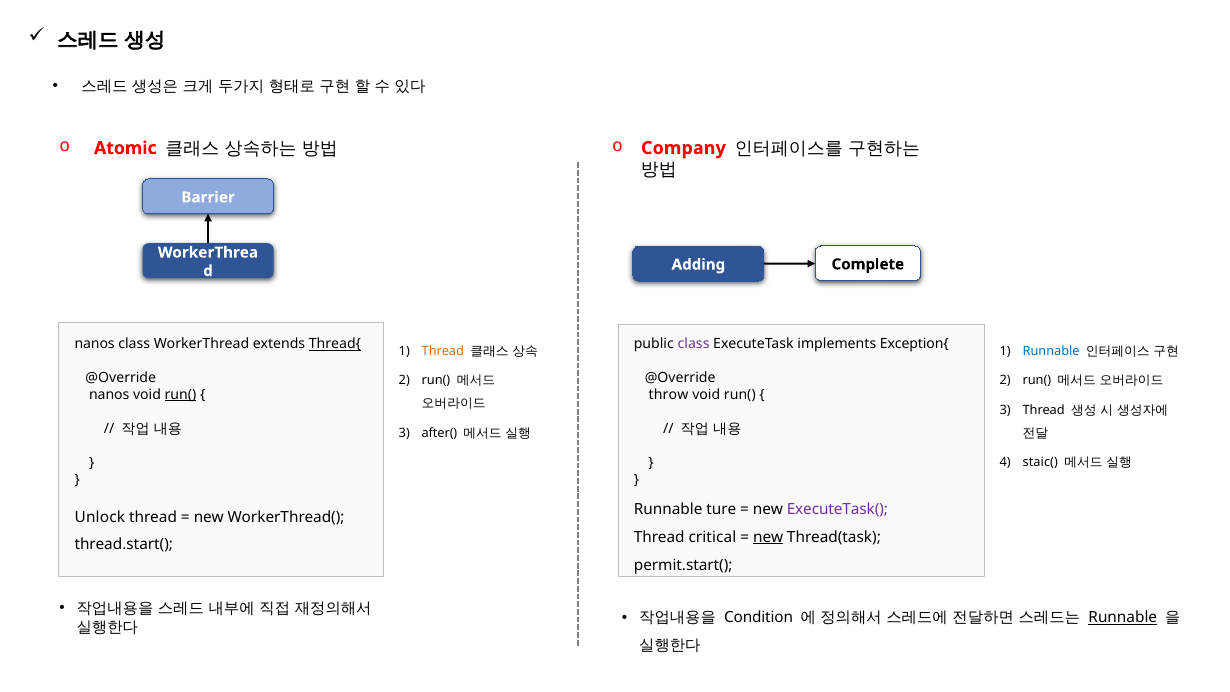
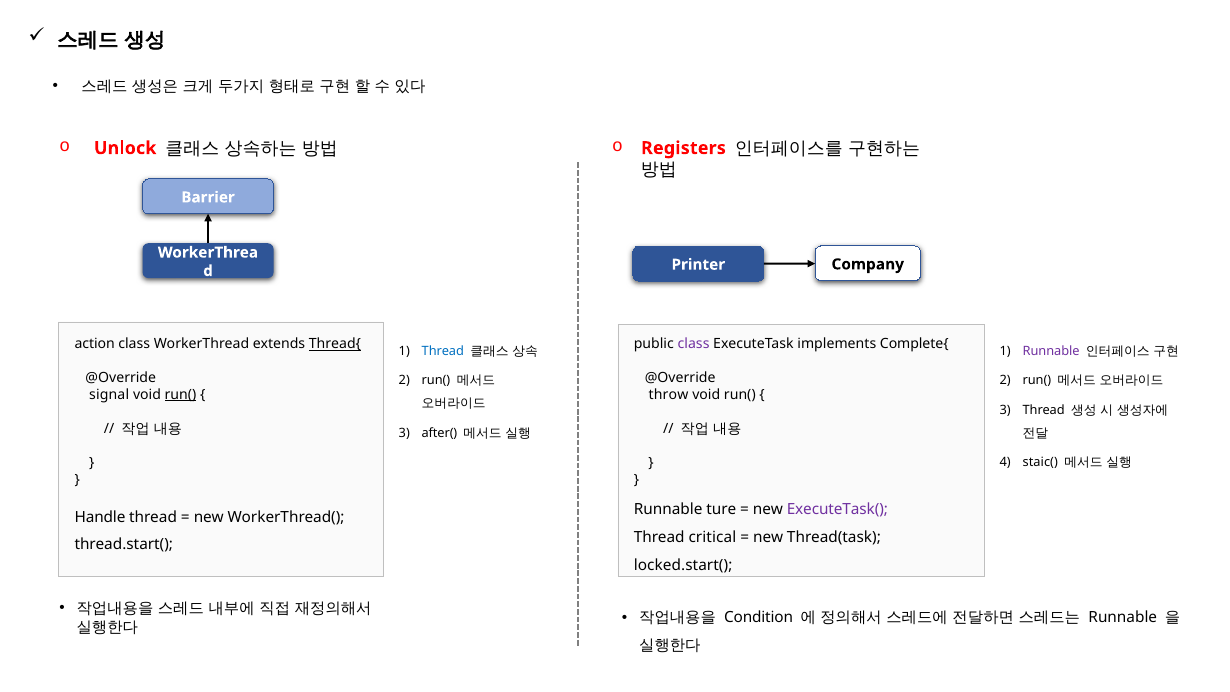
Atomic: Atomic -> Unlock (125, 148)
Company: Company -> Registers (683, 148)
Complete: Complete -> Company (868, 264)
Adding: Adding -> Printer (698, 265)
nanos: nanos -> action (95, 344)
Exception{: Exception{ -> Complete{ (914, 344)
Thread colour: orange -> blue (443, 351)
Runnable colour: blue -> purple (1051, 351)
nanos: nanos -> signal (109, 395)
Unlock: Unlock -> Handle (100, 517)
new underline: present -> none (768, 537)
permit.start(: permit.start( -> locked.start( (683, 565)
Runnable underline: present -> none (1123, 618)
